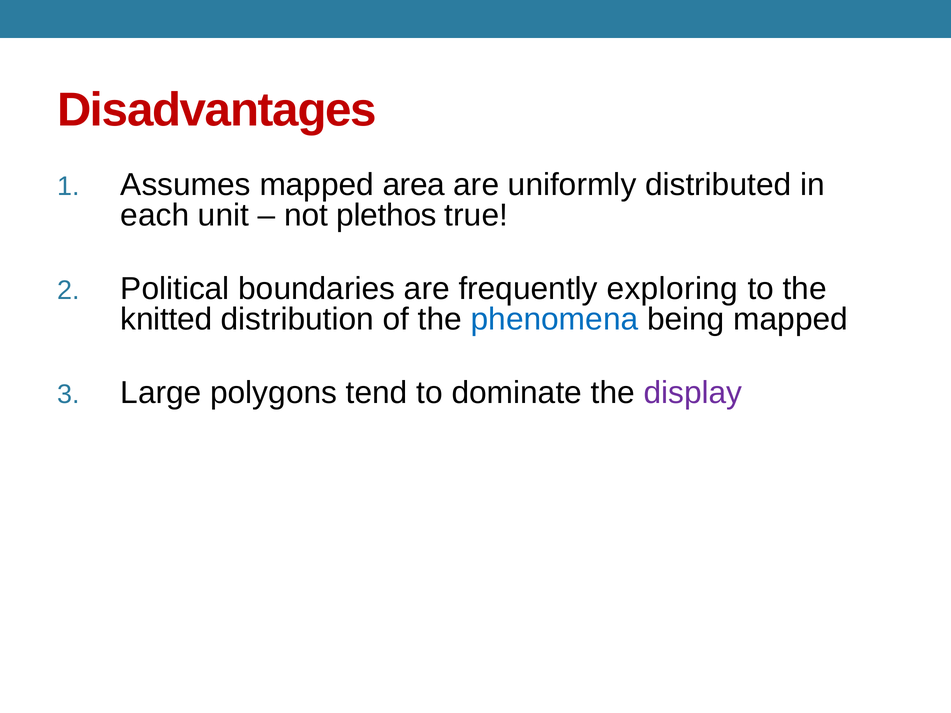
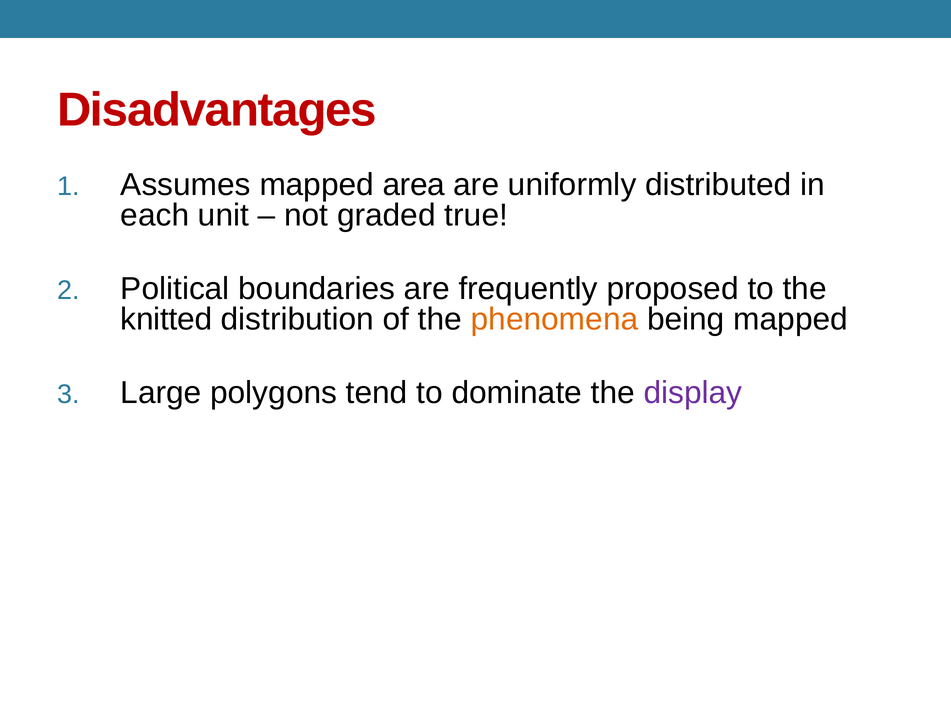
plethos: plethos -> graded (386, 215)
exploring: exploring -> proposed (673, 289)
phenomena colour: blue -> orange (555, 319)
